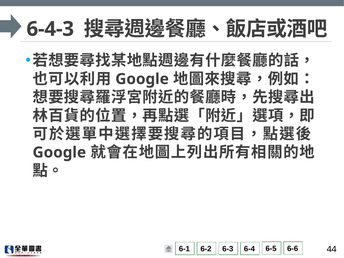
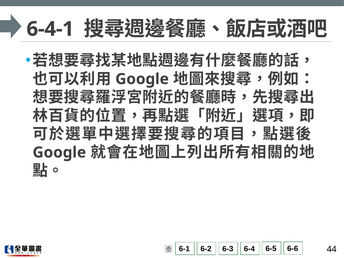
6-4-3: 6-4-3 -> 6-4-1 (50, 29)
